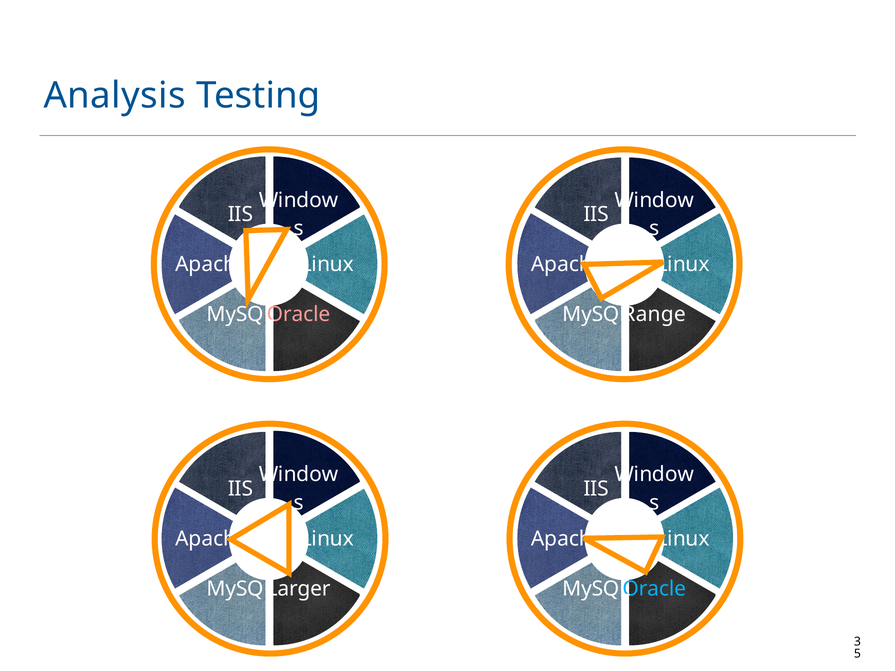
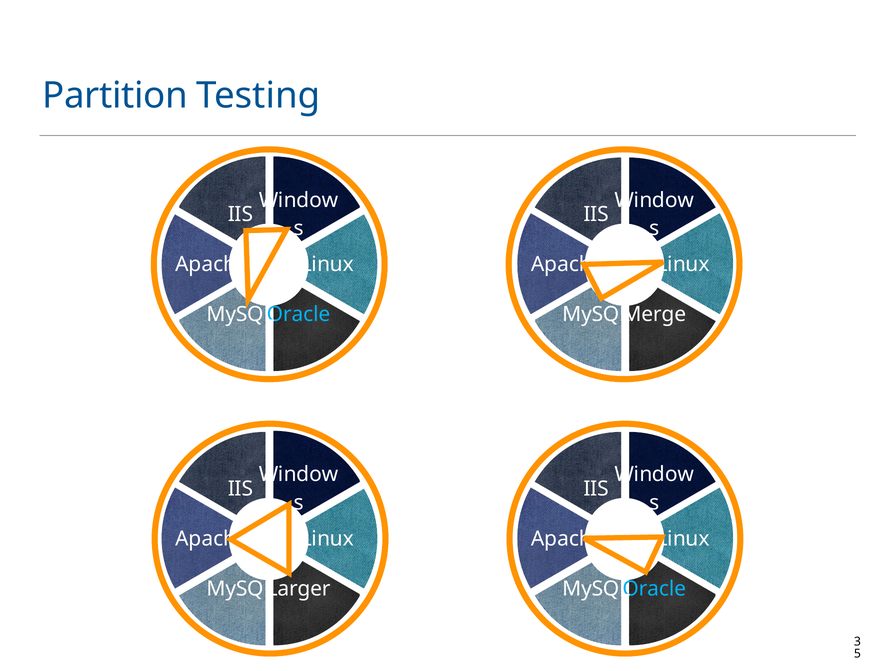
Analysis: Analysis -> Partition (115, 96)
Oracle colour: pink -> light blue (298, 315)
Range: Range -> Merge (654, 315)
